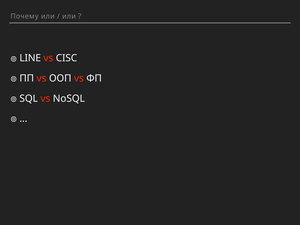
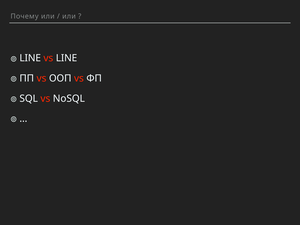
vs CISC: CISC -> LINE (67, 58)
